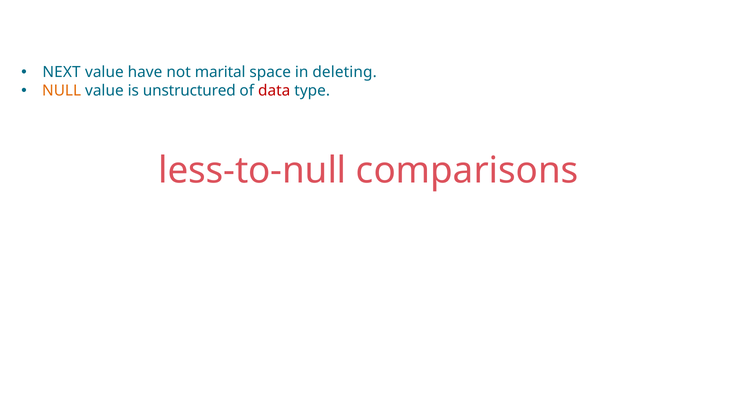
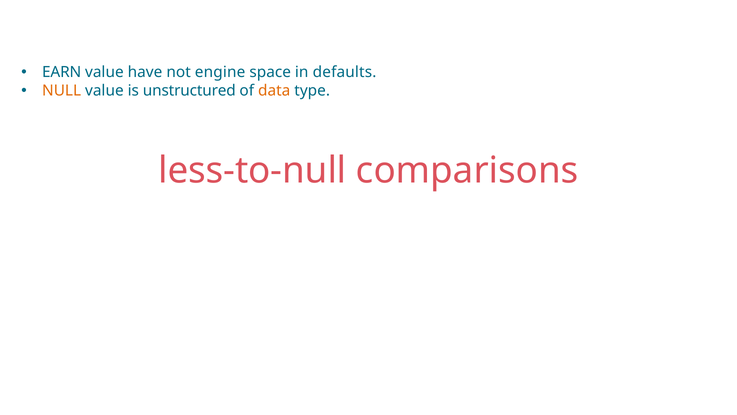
NEXT: NEXT -> EARN (62, 72)
marital: marital -> engine (220, 72)
deleting: deleting -> defaults (345, 72)
data colour: red -> orange (274, 91)
